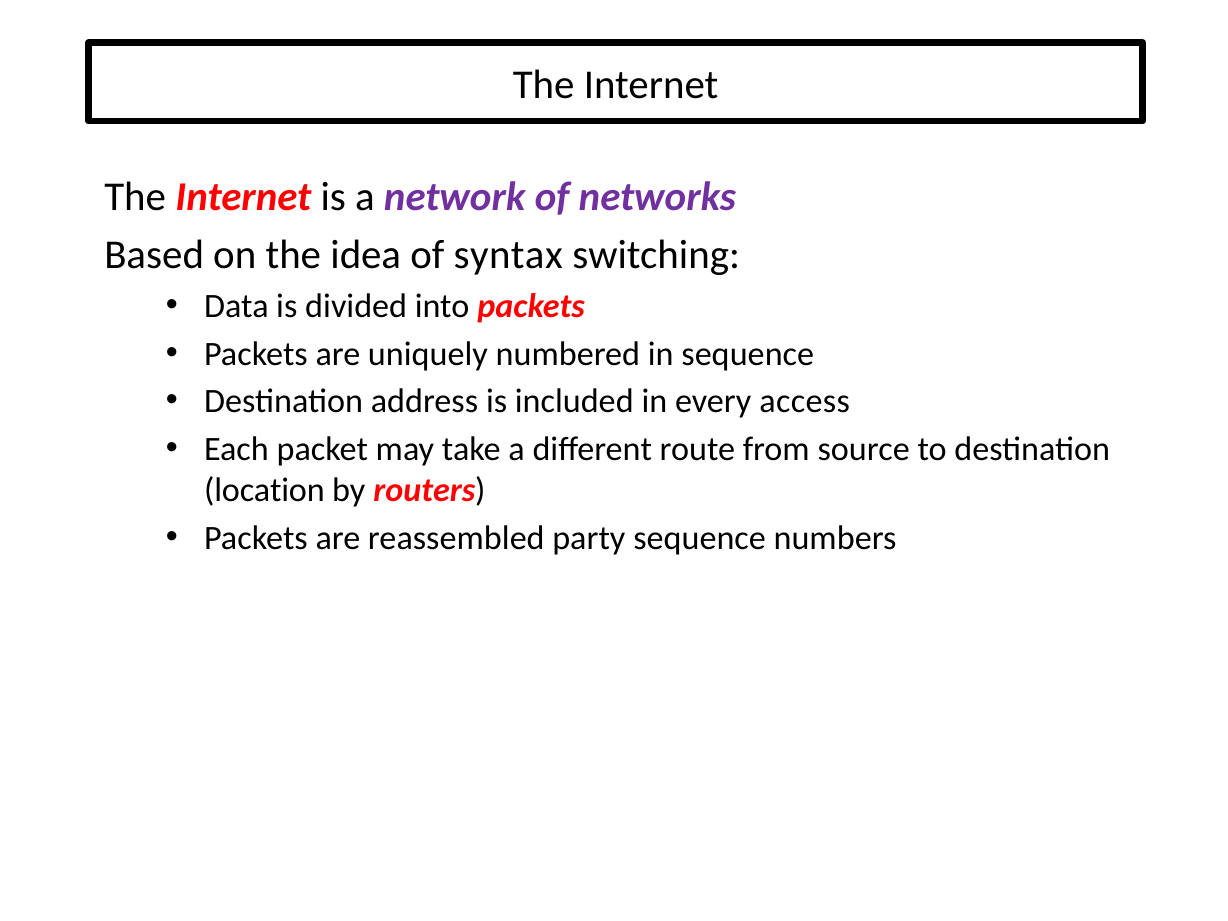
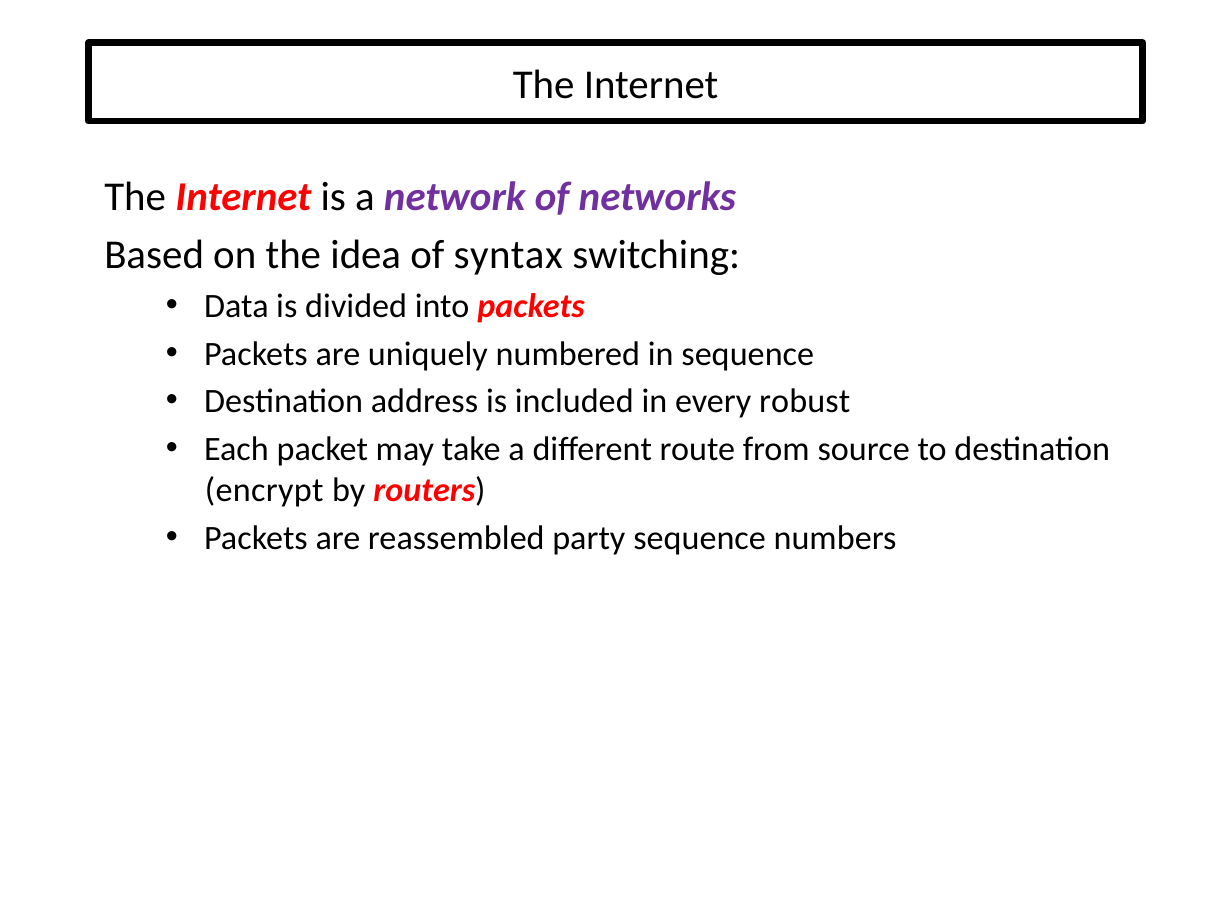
access: access -> robust (805, 402)
location: location -> encrypt (264, 490)
